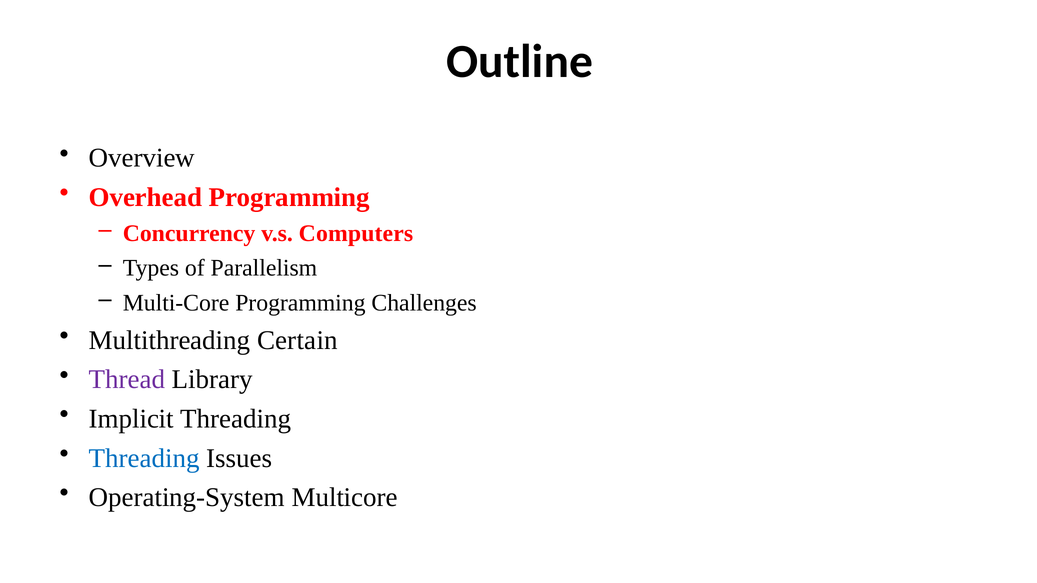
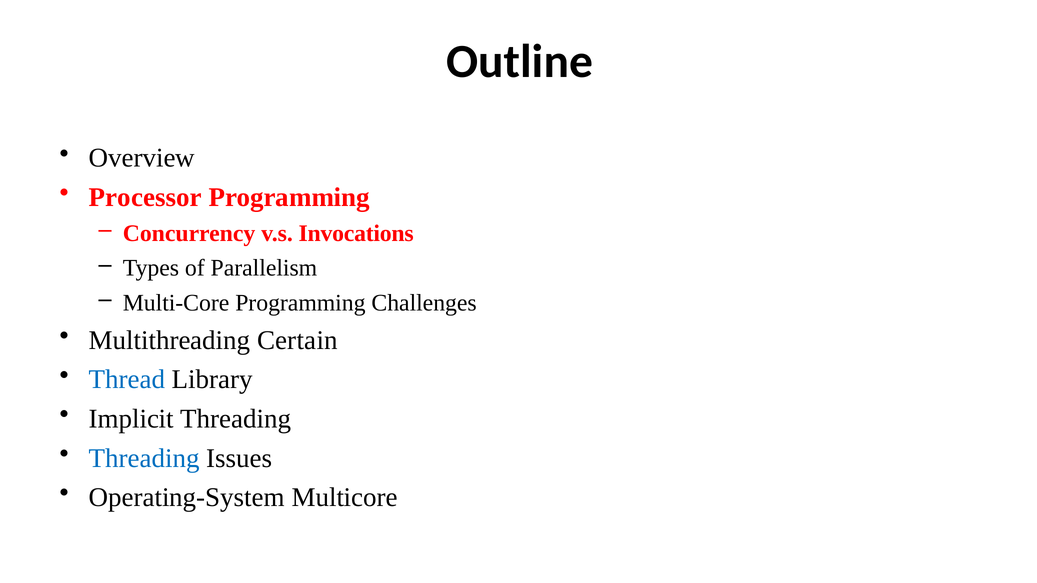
Overhead: Overhead -> Processor (145, 197)
Computers: Computers -> Invocations (356, 234)
Thread colour: purple -> blue (127, 380)
